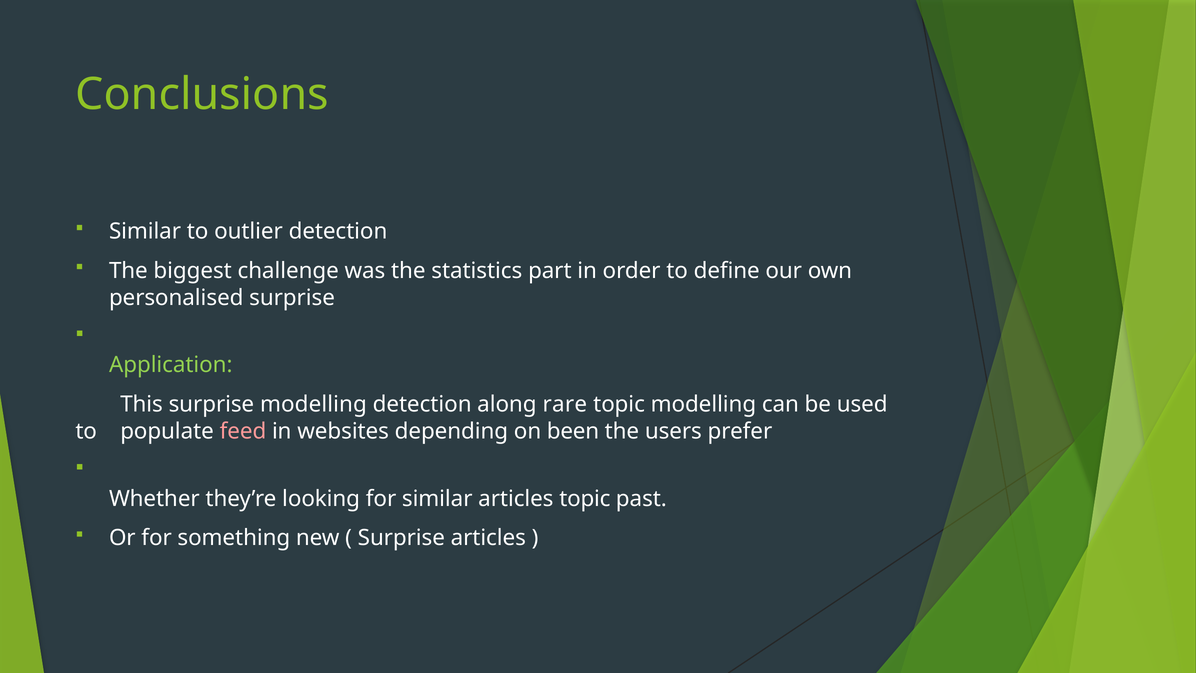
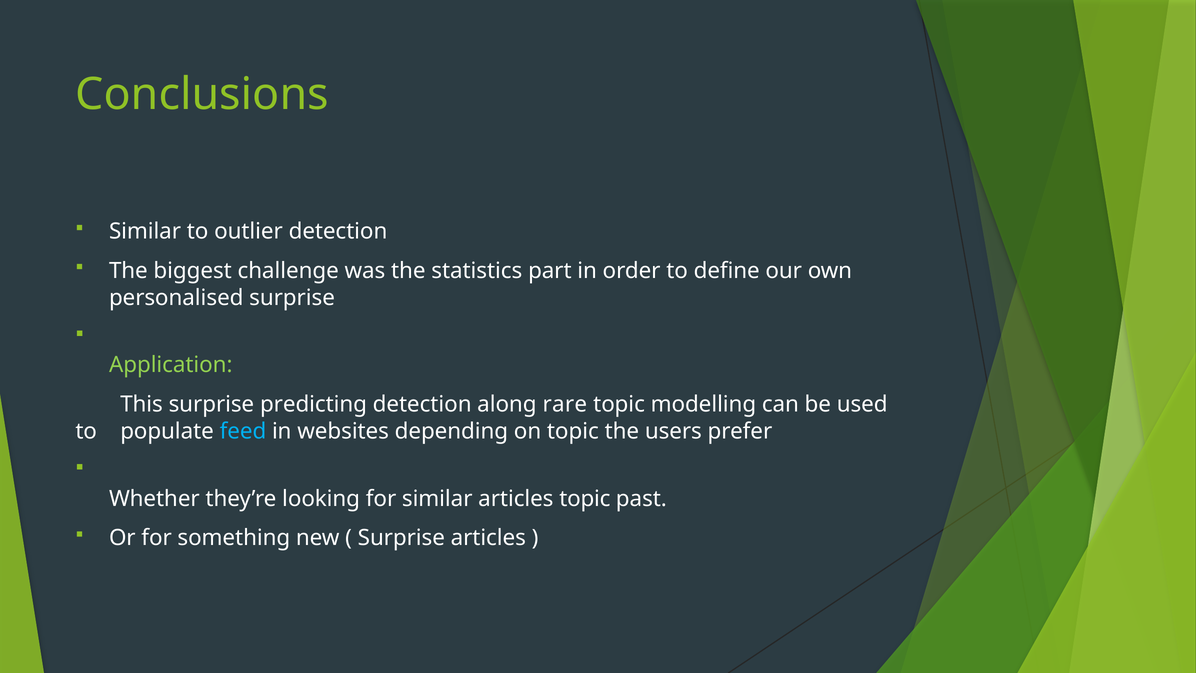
surprise modelling: modelling -> predicting (313, 404)
feed colour: pink -> light blue (243, 431)
on been: been -> topic (573, 431)
